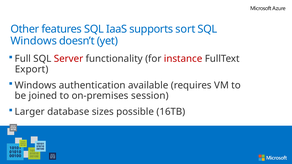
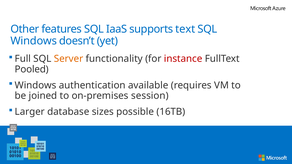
sort: sort -> text (185, 29)
Server colour: red -> orange (69, 59)
Export: Export -> Pooled (32, 69)
